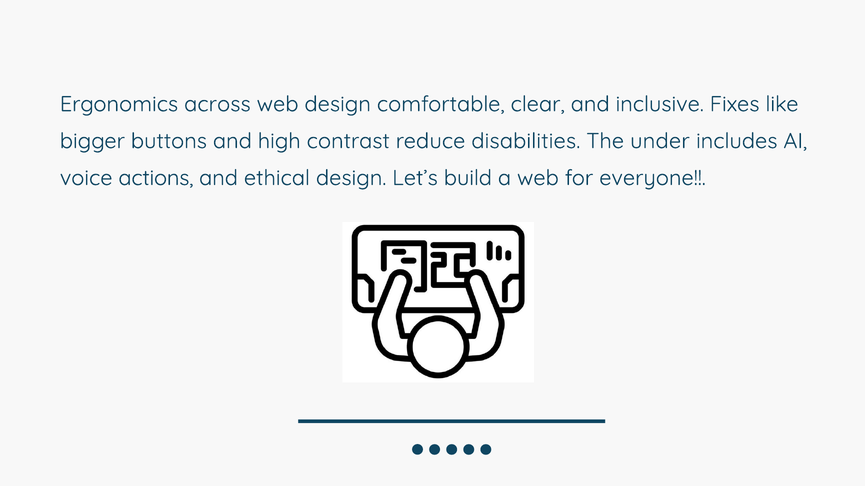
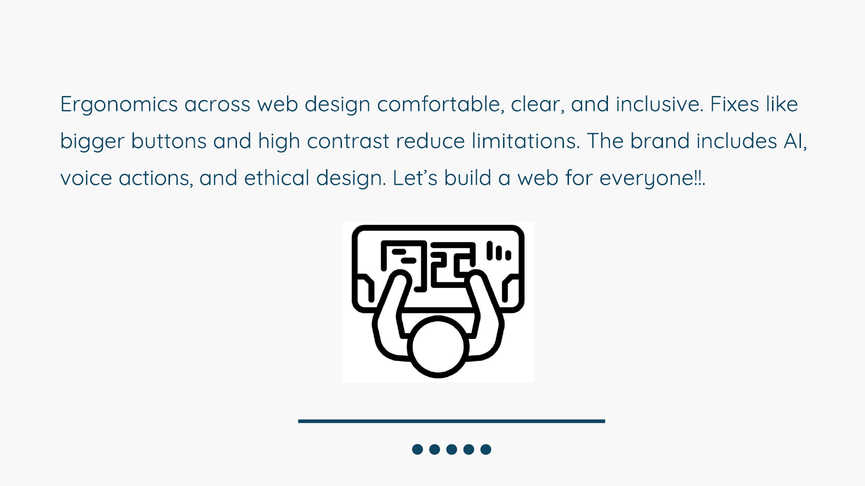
disabilities: disabilities -> limitations (526, 141)
under: under -> brand (660, 141)
